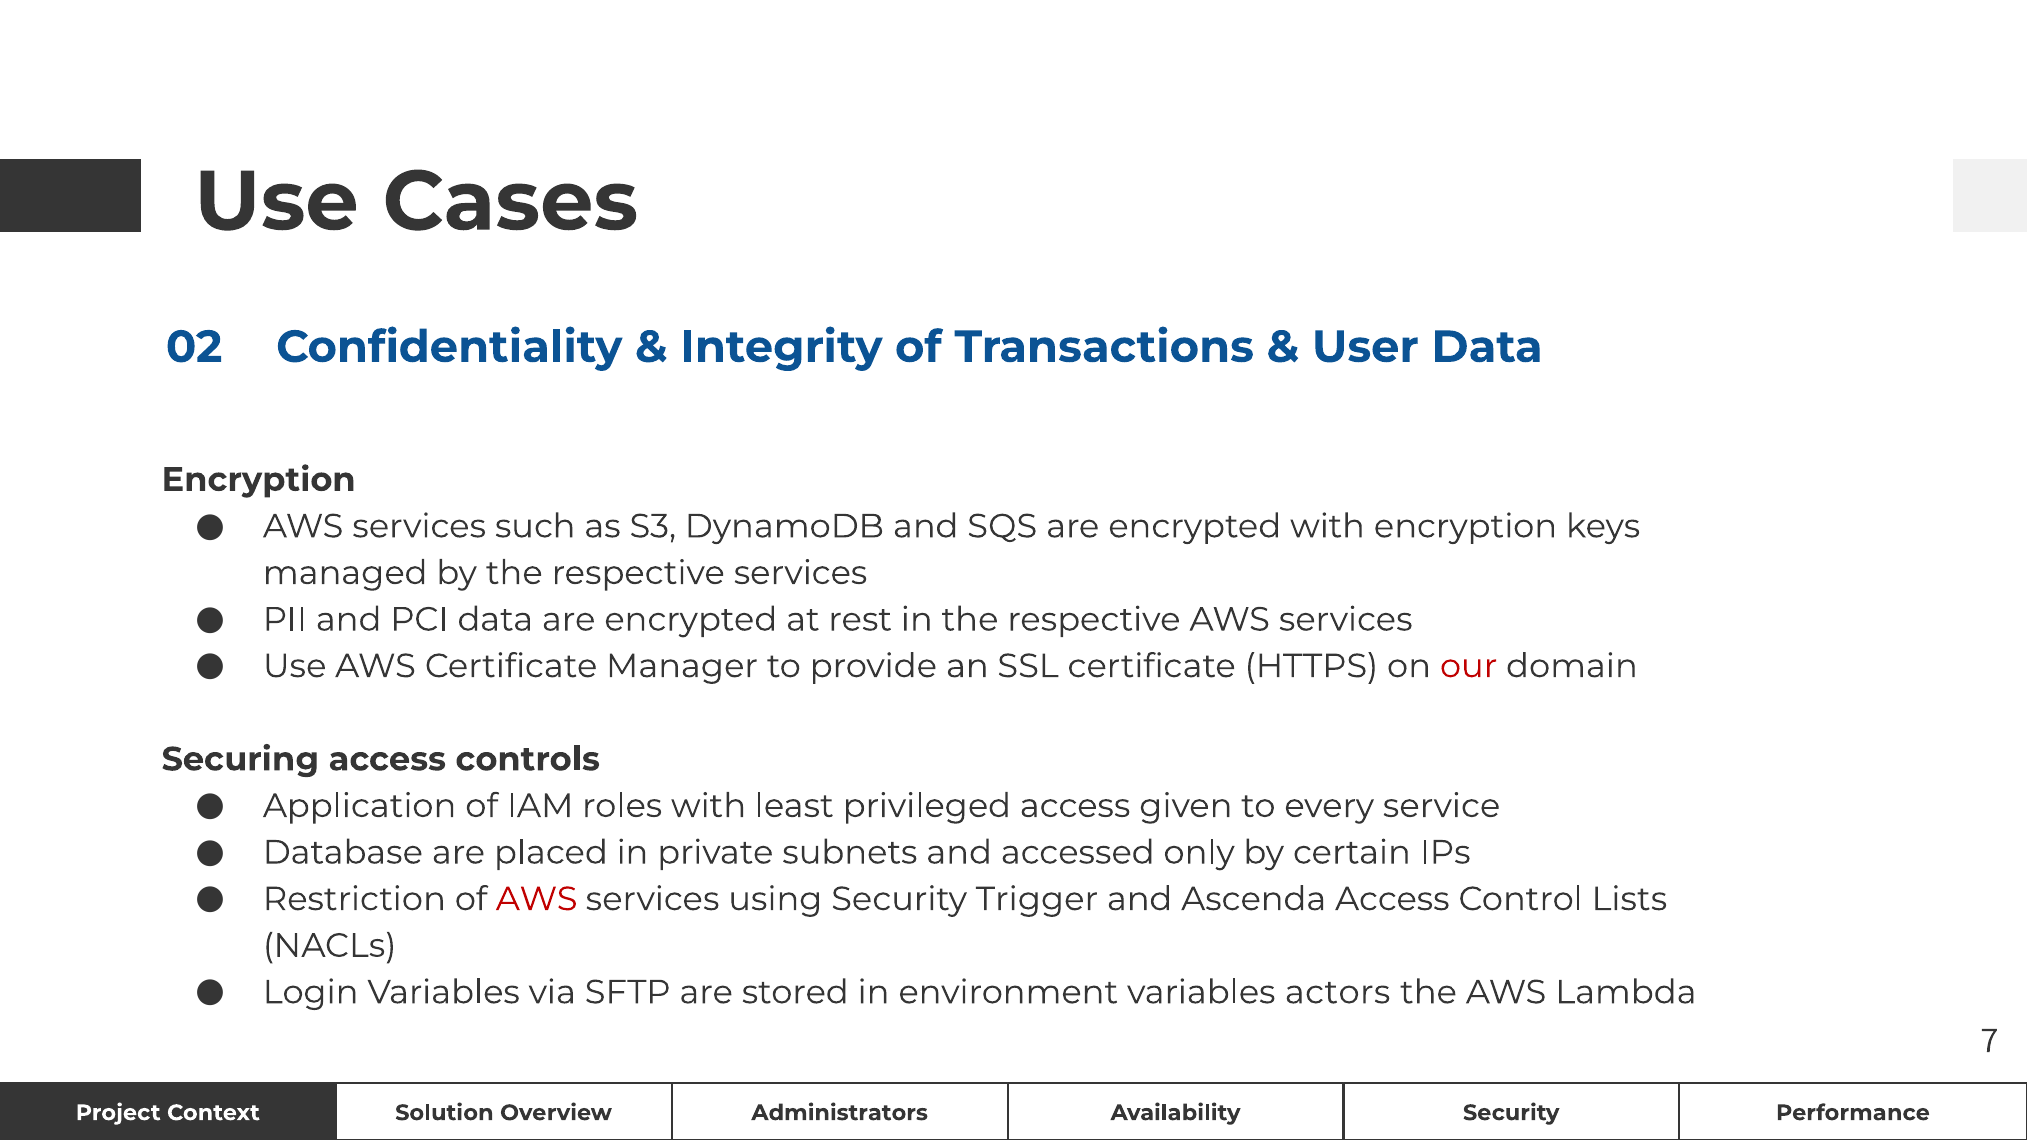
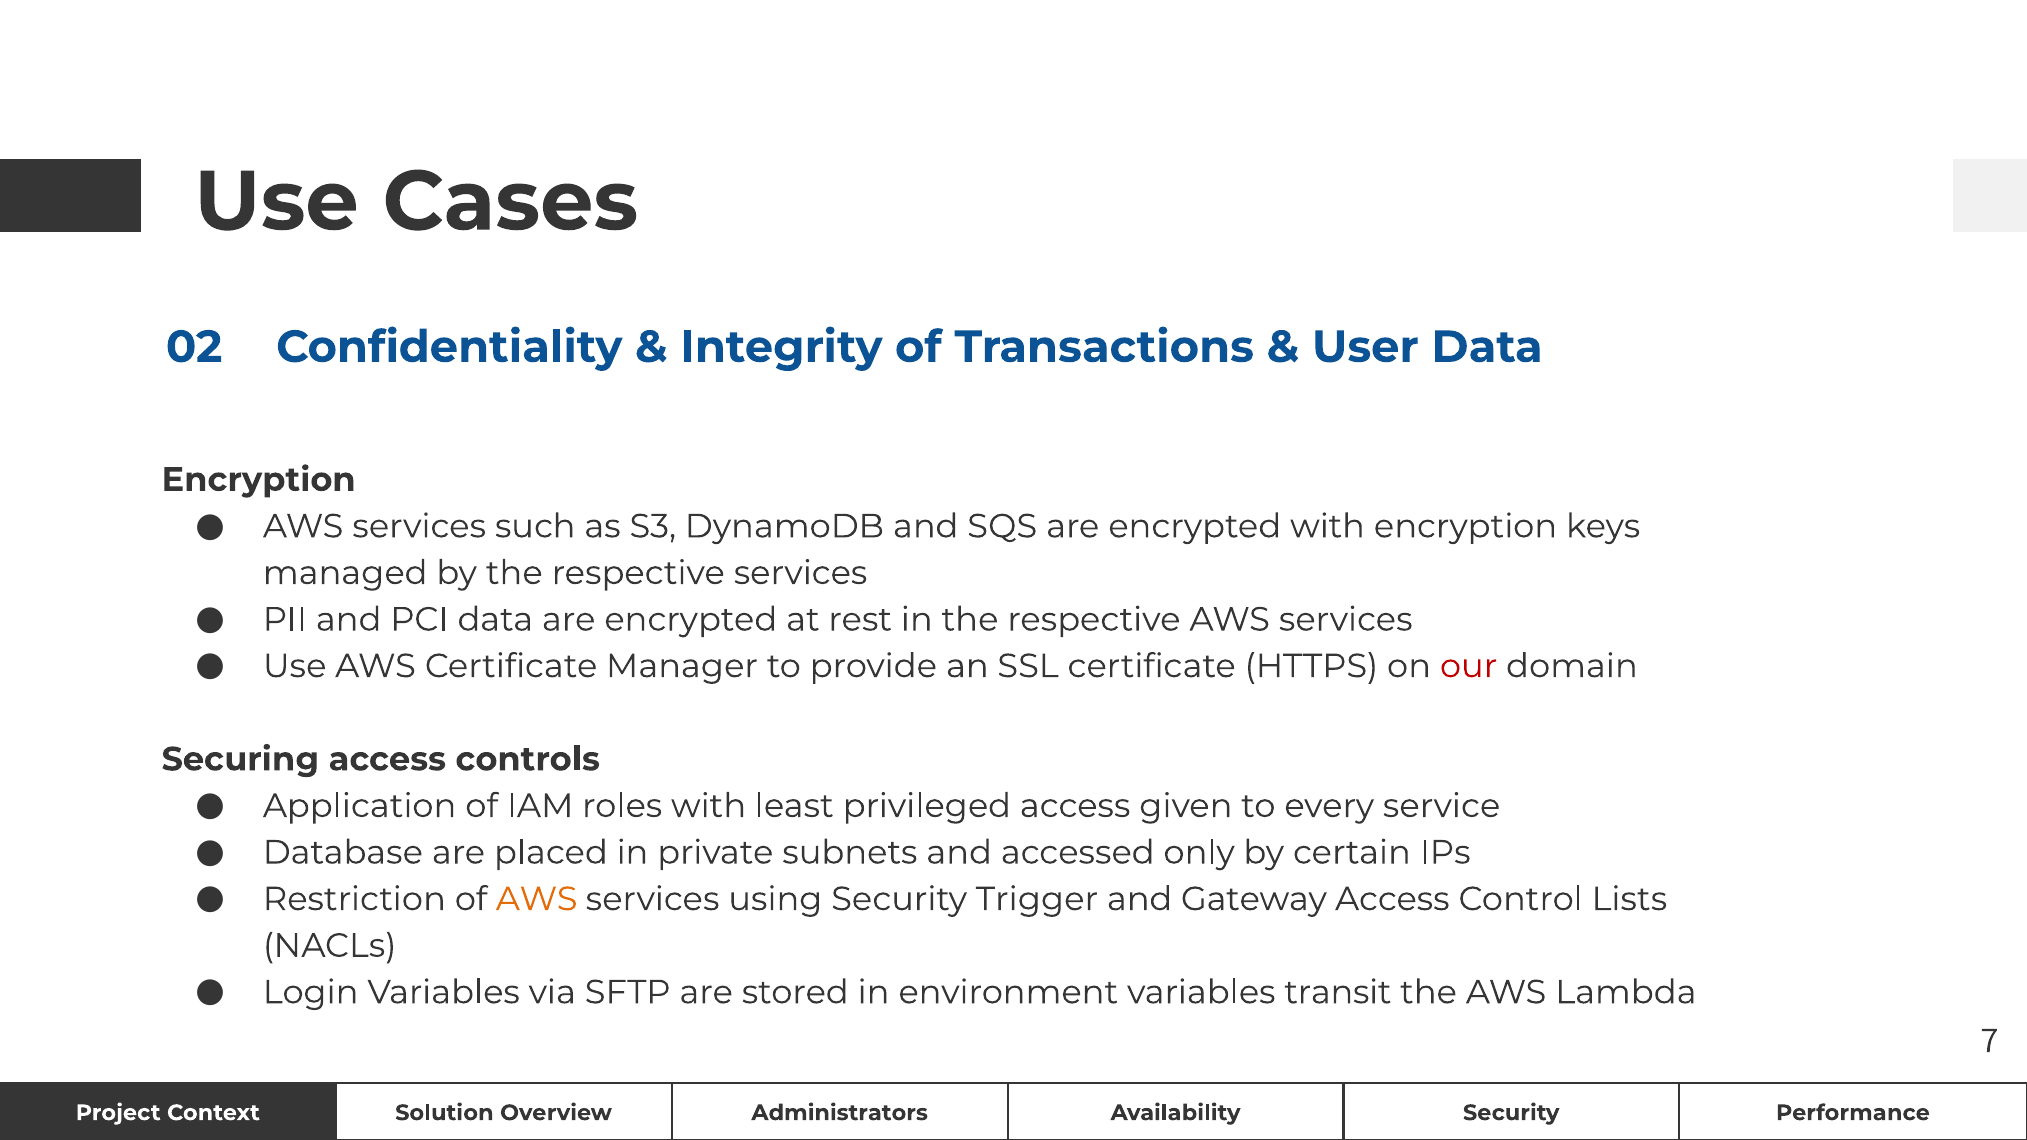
AWS colour: red -> orange (537, 899)
Ascenda: Ascenda -> Gateway (1254, 899)
actors: actors -> transit (1338, 992)
